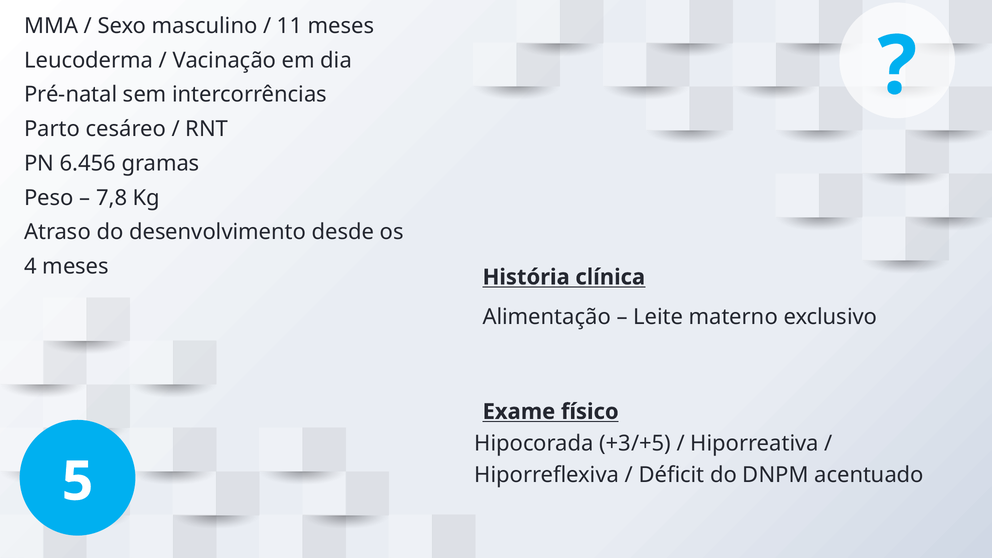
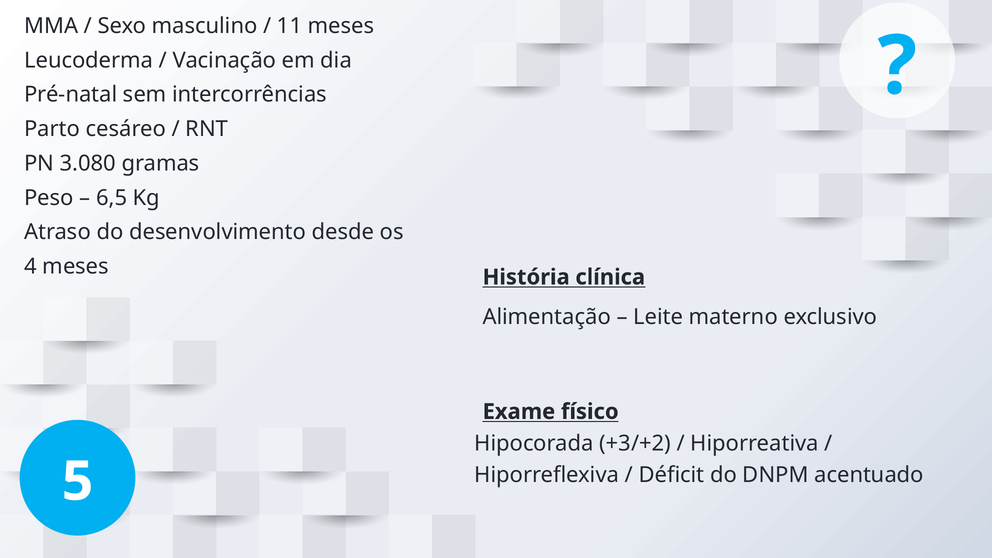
6.456: 6.456 -> 3.080 (88, 163)
7,8: 7,8 -> 6,5 (112, 198)
+3/+5: +3/+5 -> +3/+2 (635, 443)
